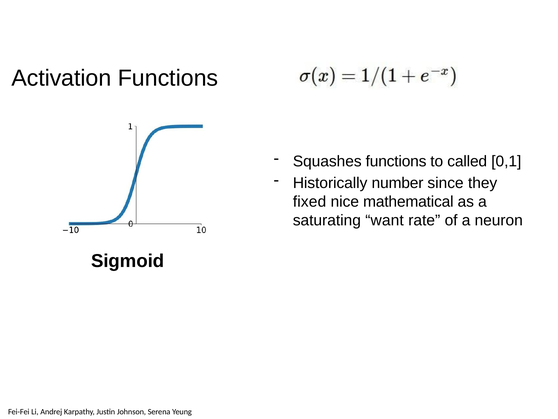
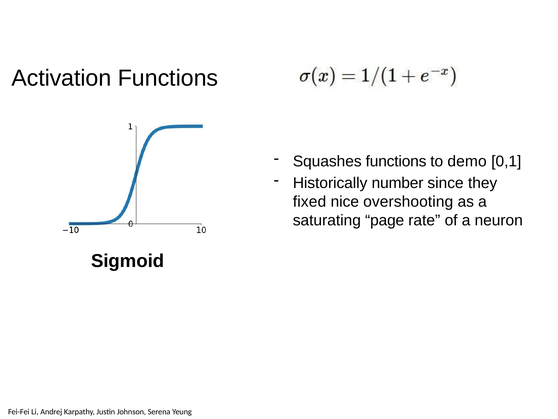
called: called -> demo (467, 161)
mathematical: mathematical -> overshooting (408, 201)
want: want -> page (385, 220)
